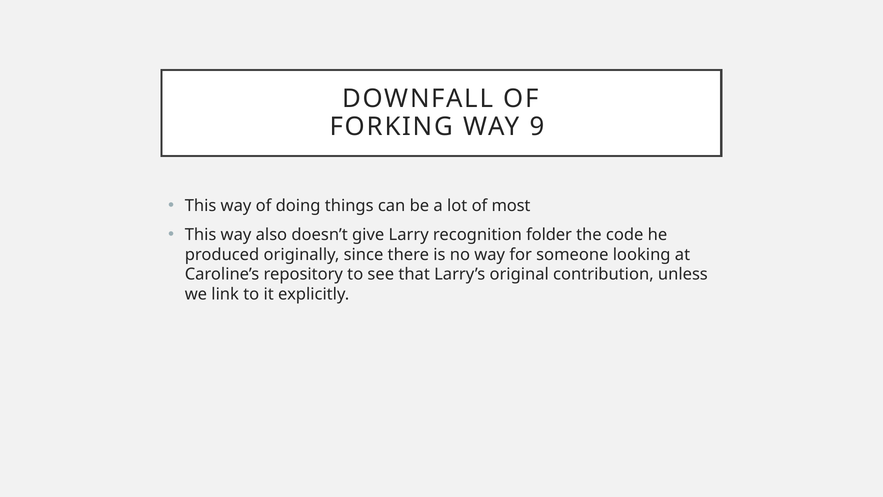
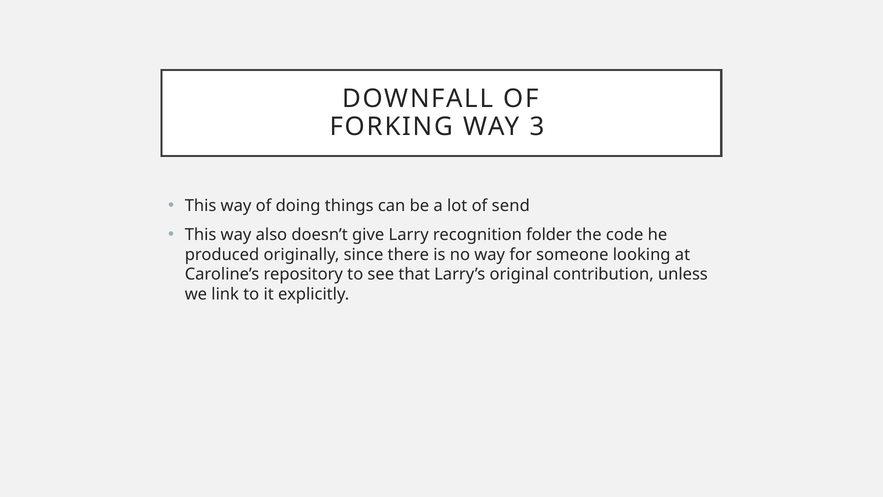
9: 9 -> 3 (537, 127)
most: most -> send (511, 205)
